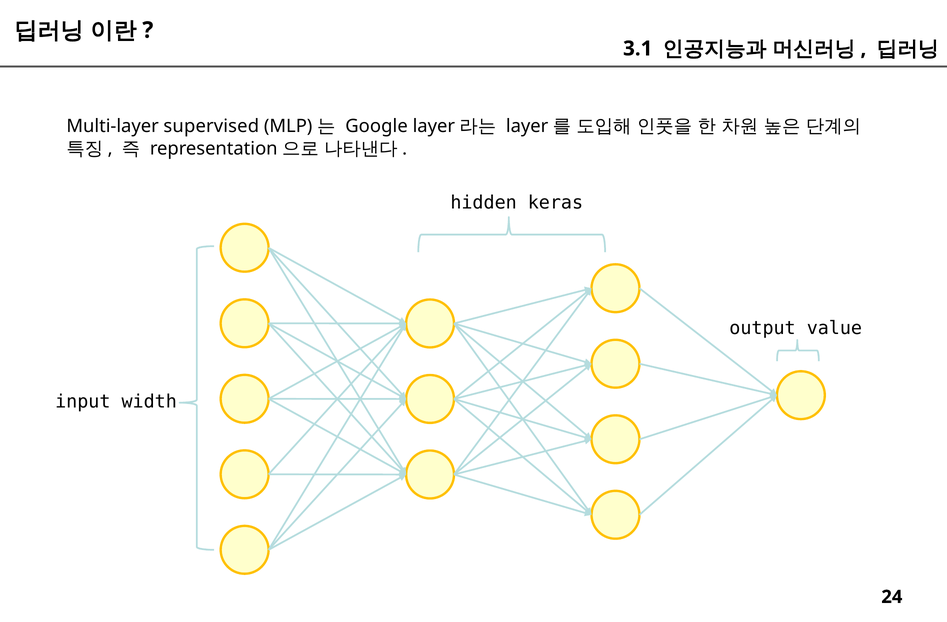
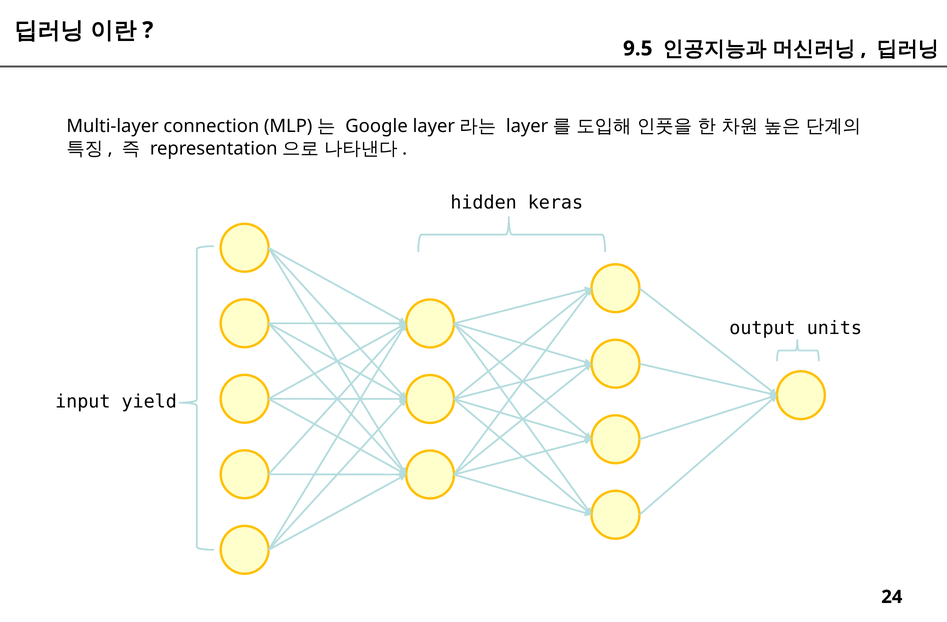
3.1: 3.1 -> 9.5 (638, 49)
supervised: supervised -> connection (211, 126)
value: value -> units (834, 328)
width: width -> yield (149, 402)
